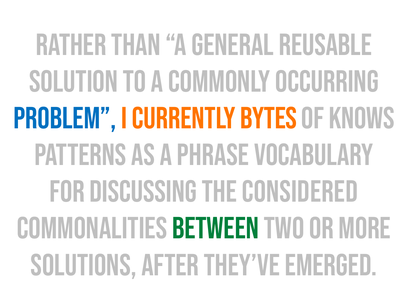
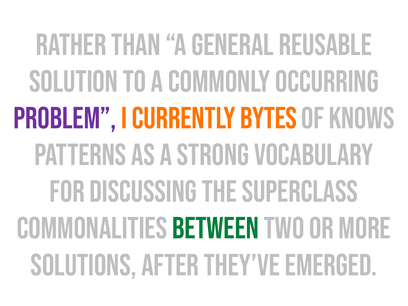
problem colour: blue -> purple (65, 118)
phrase: phrase -> strong (213, 155)
considered: considered -> superclass (300, 192)
